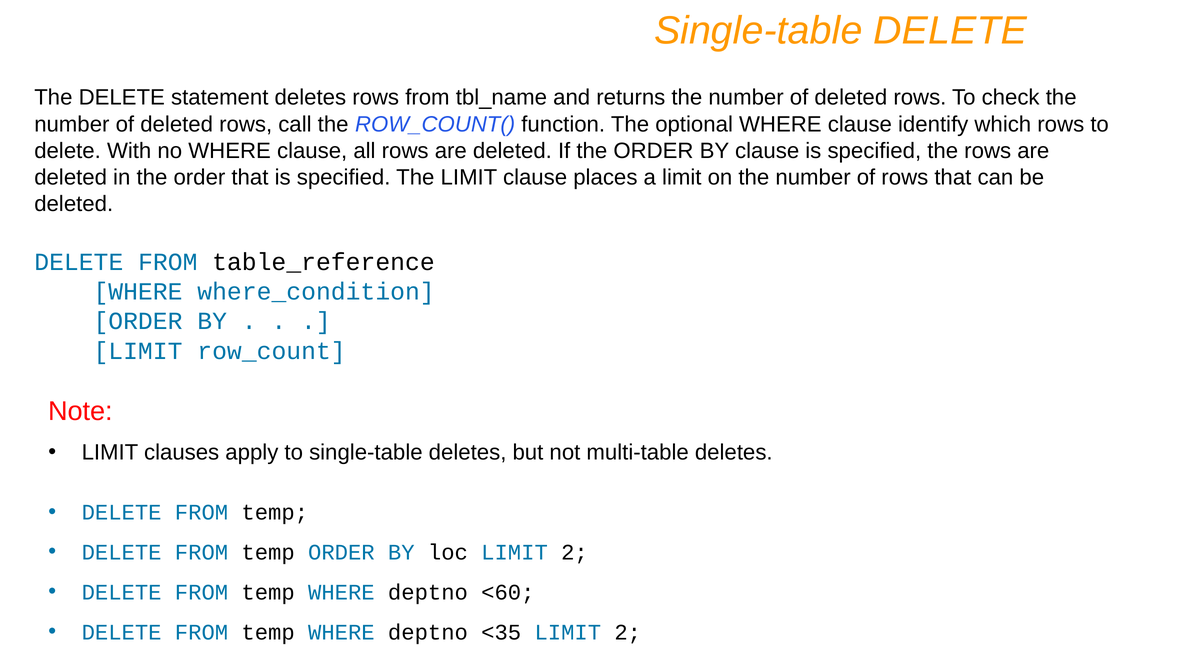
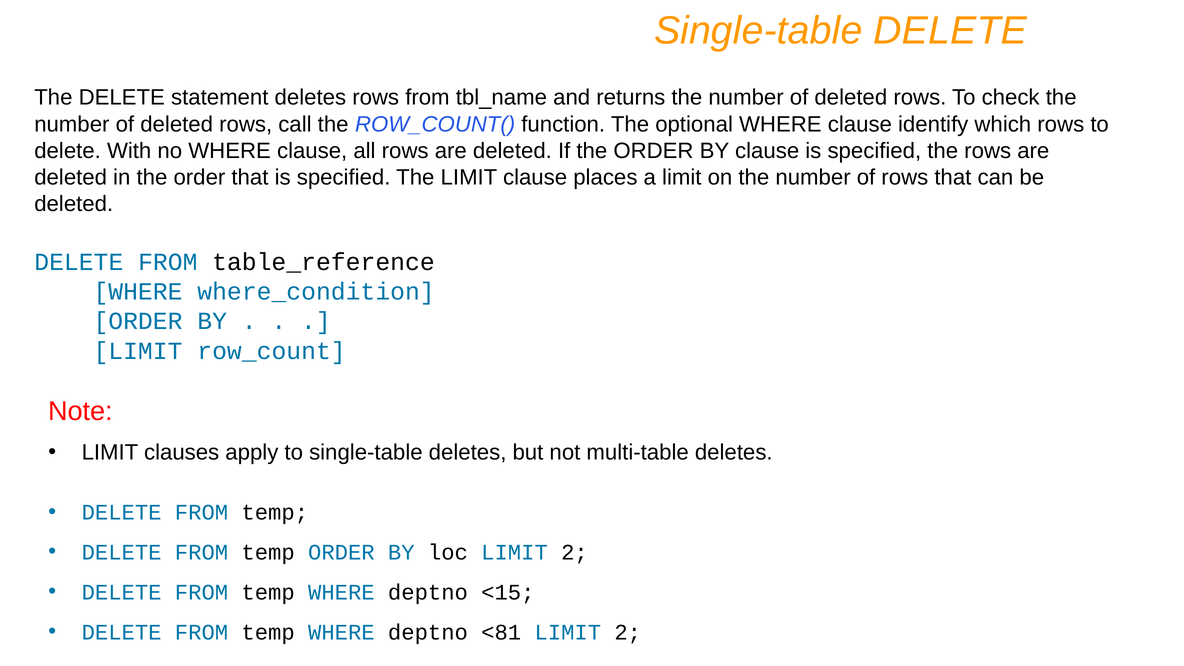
<60: <60 -> <15 (508, 592)
<35: <35 -> <81 (501, 632)
